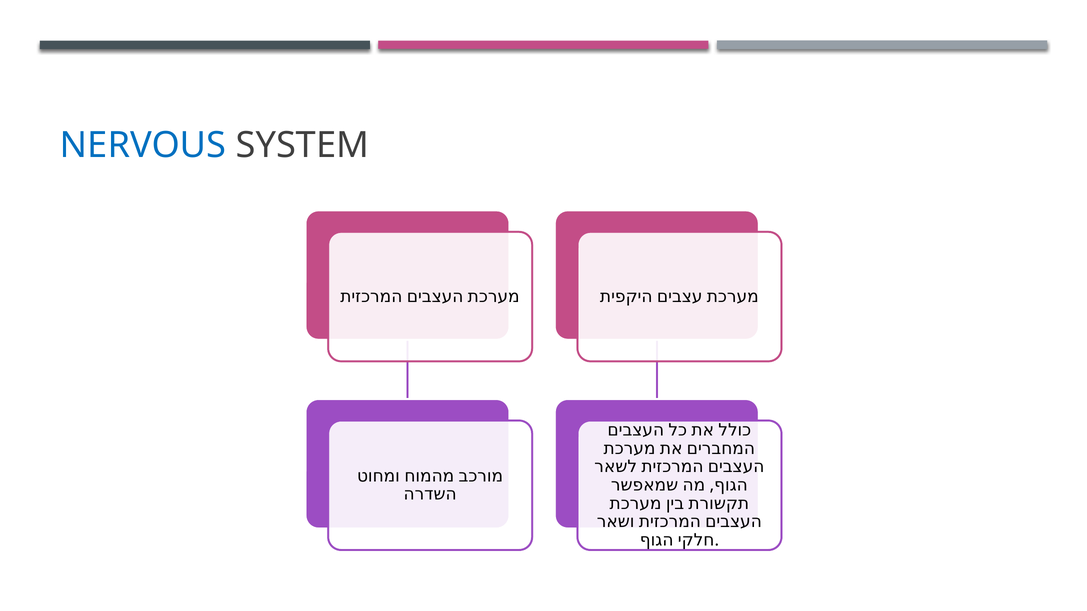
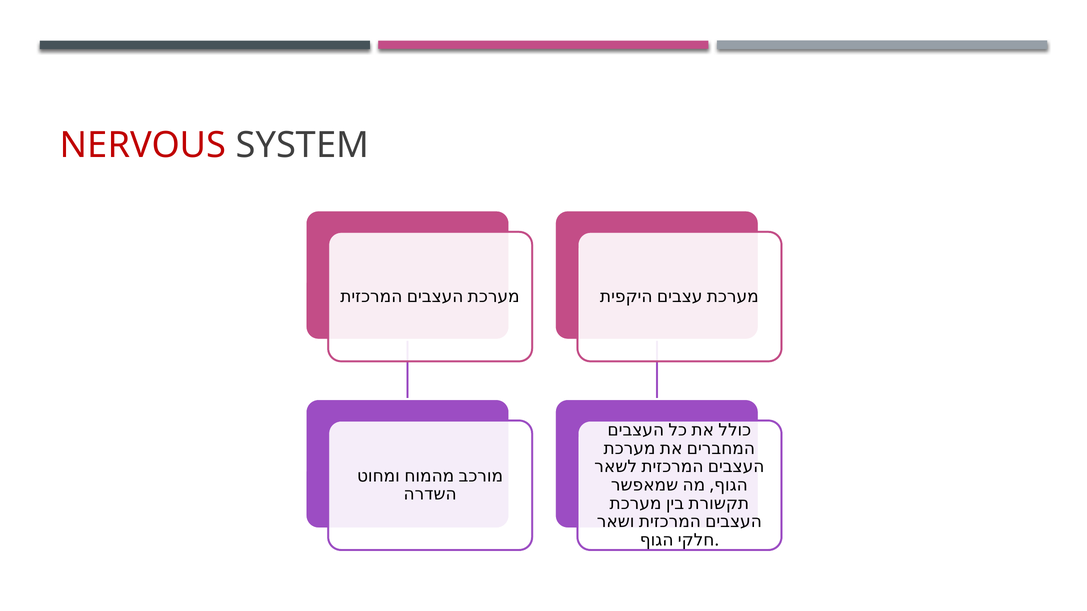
NERVOUS colour: blue -> red (143, 145)
